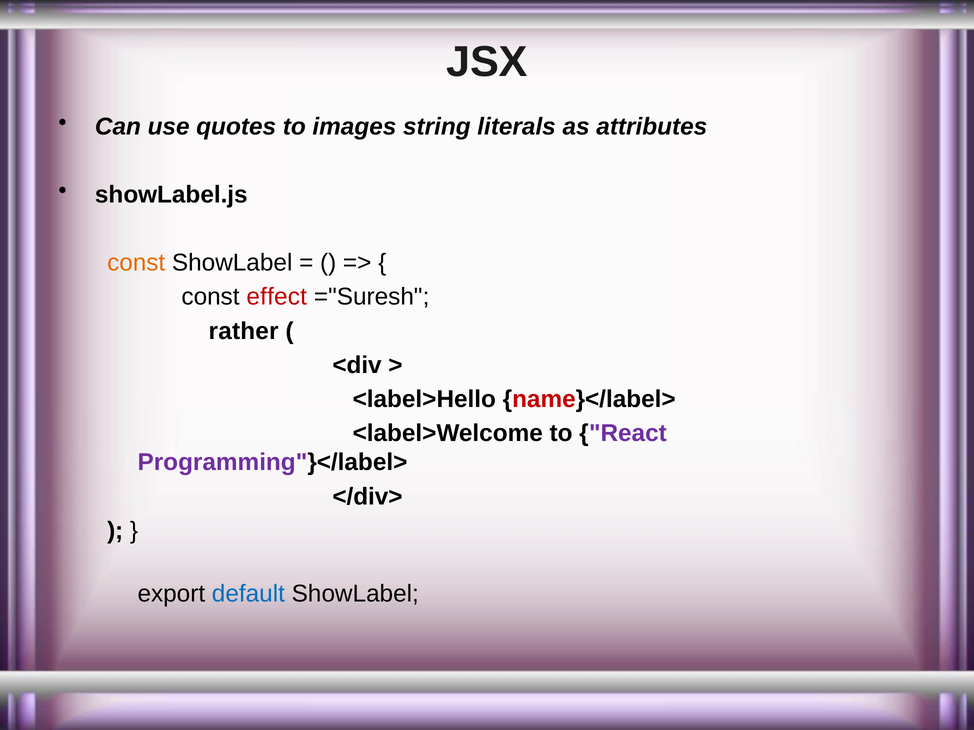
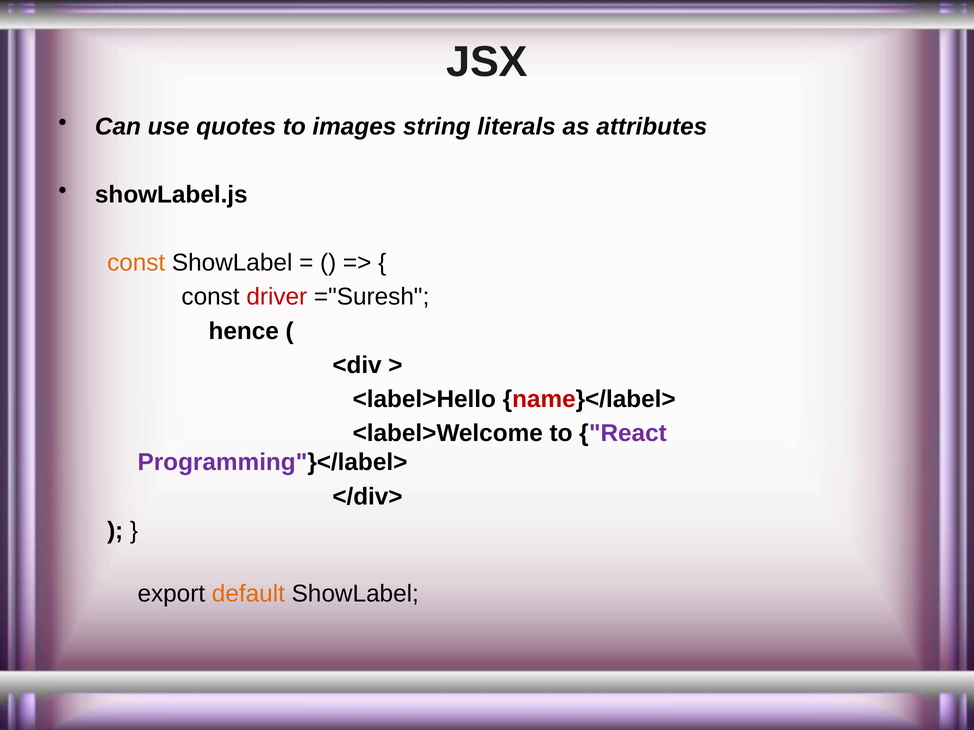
effect: effect -> driver (277, 297)
rather: rather -> hence (244, 331)
default colour: blue -> orange (248, 594)
